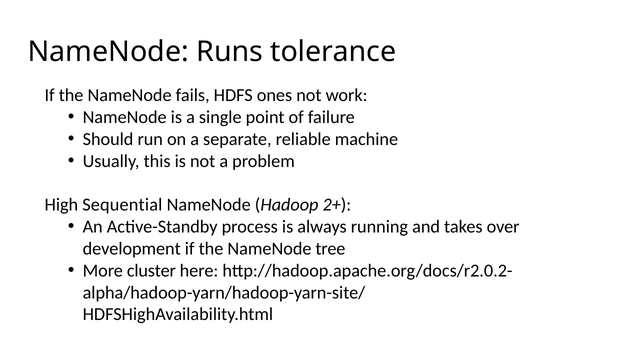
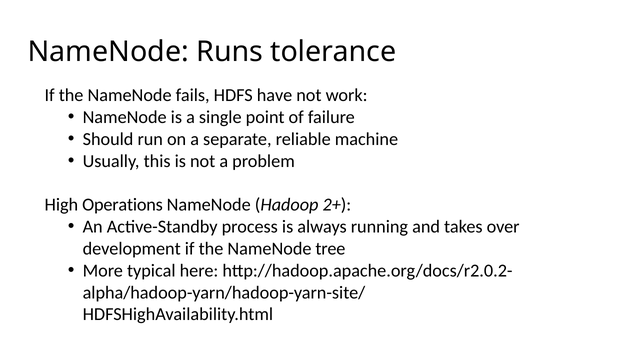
ones: ones -> have (275, 95)
Sequential: Sequential -> Operations (123, 205)
cluster: cluster -> typical (151, 270)
